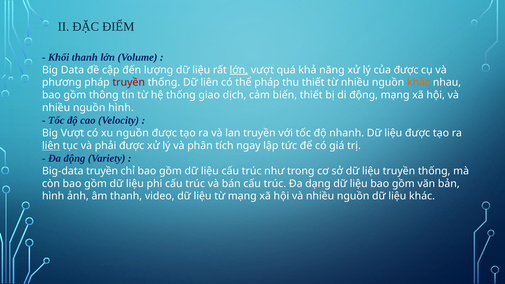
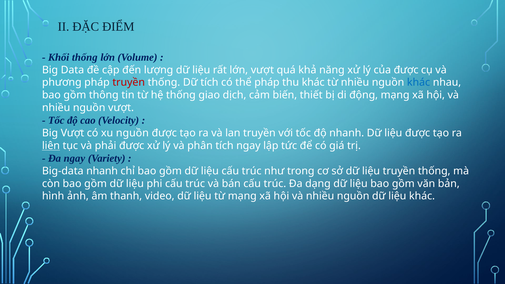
Khối thanh: thanh -> thống (85, 57)
lớn underline: present -> none (239, 70)
Dữ liên: liên -> tích (209, 83)
thu thiết: thiết -> khác (313, 83)
khác colour: orange -> blue (419, 83)
nguồn hình: hình -> vượt (121, 108)
Đa động: động -> ngay (74, 158)
Big-data truyền: truyền -> nhanh (102, 171)
